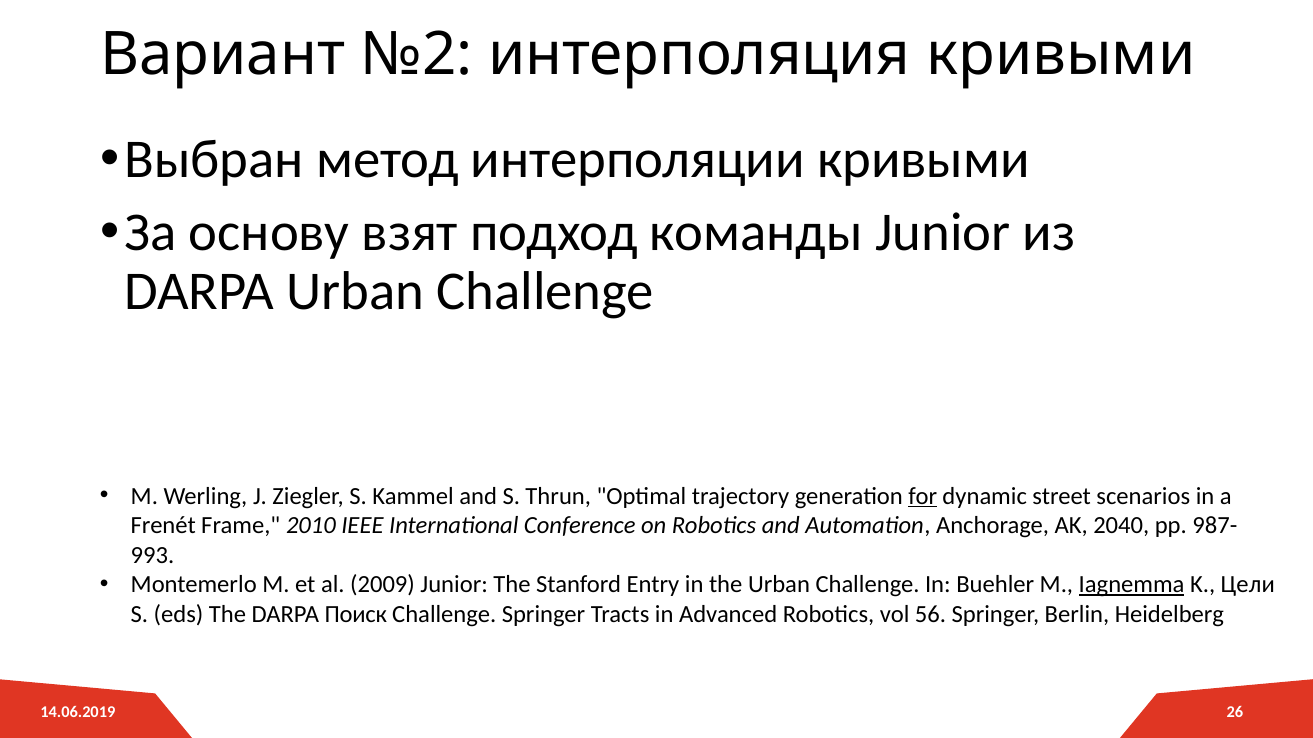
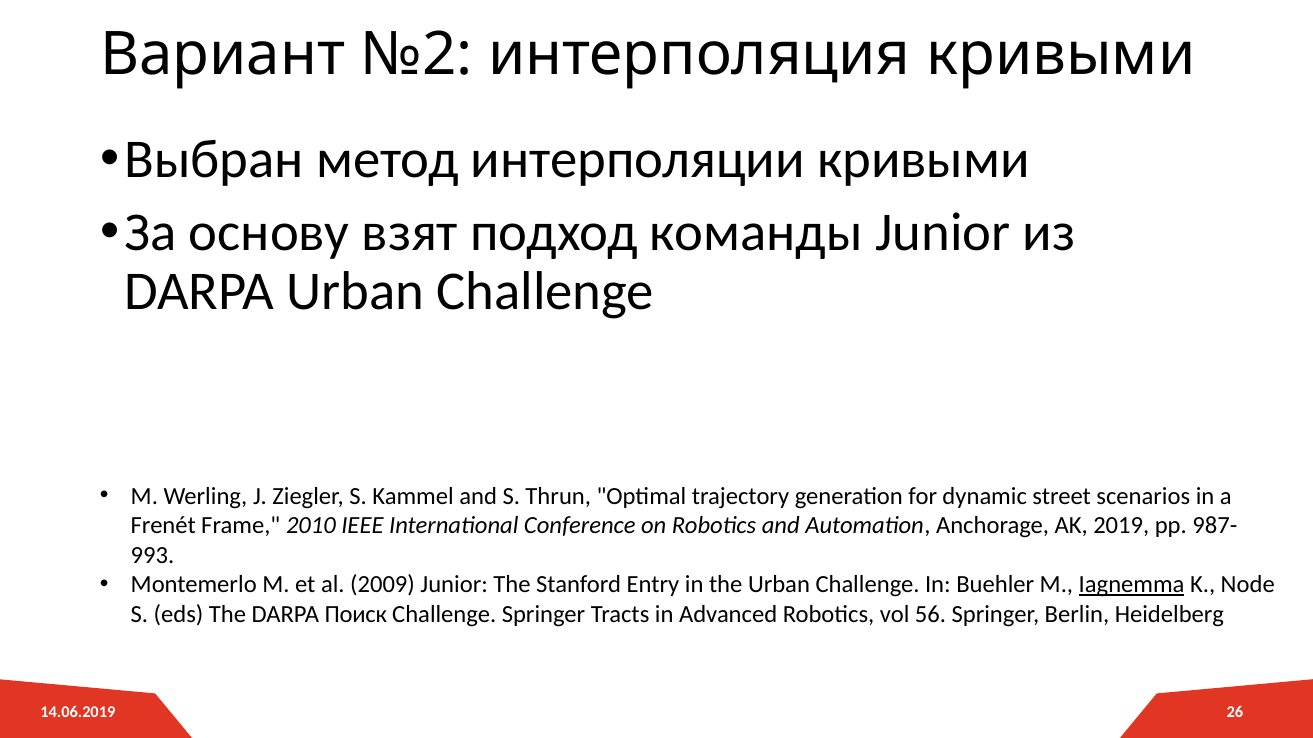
for underline: present -> none (923, 496)
2040: 2040 -> 2019 (1121, 526)
Цели: Цели -> Node (1248, 585)
